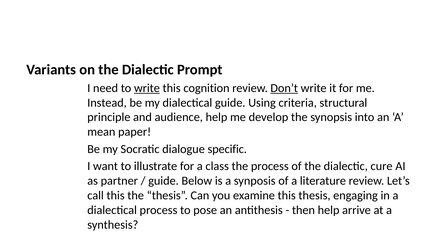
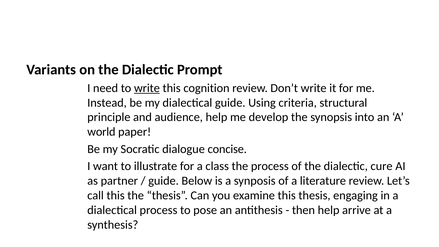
Don’t underline: present -> none (284, 88)
mean: mean -> world (101, 132)
specific: specific -> concise (227, 149)
